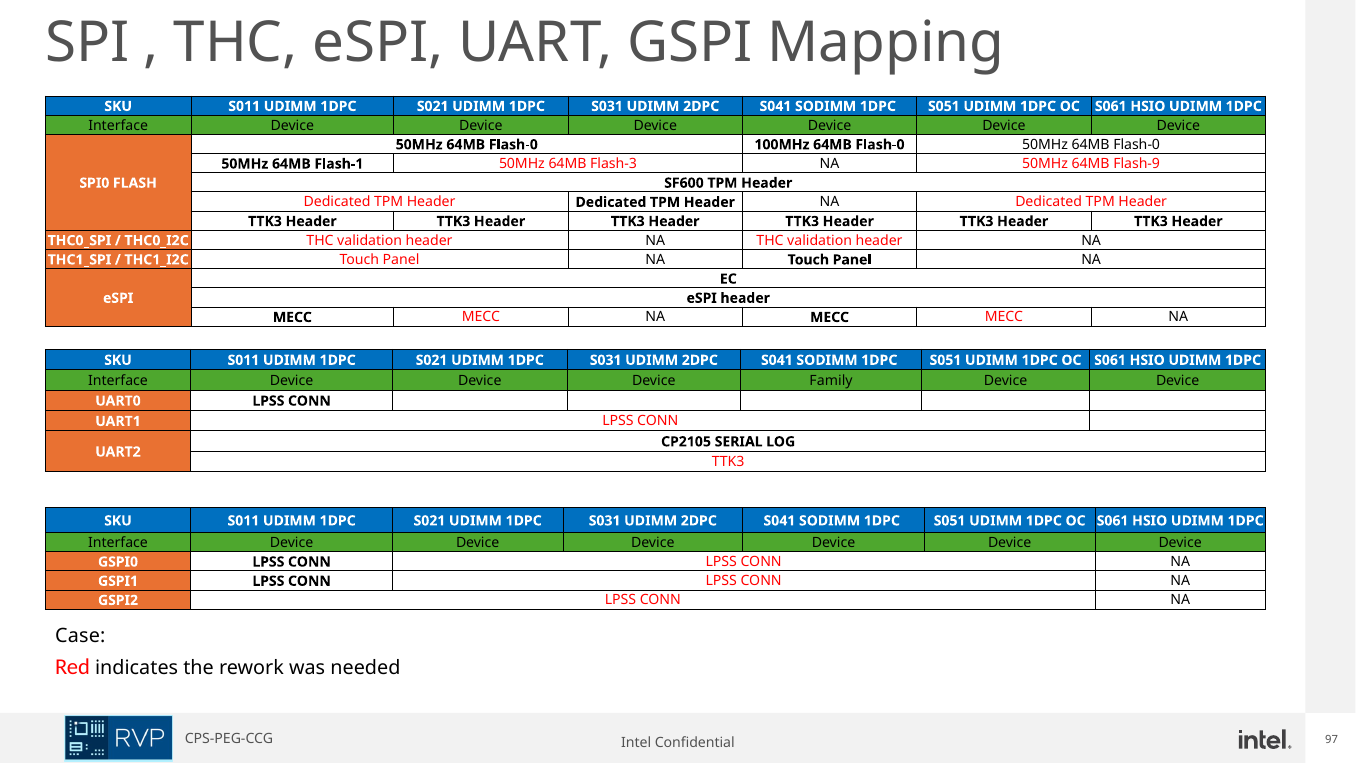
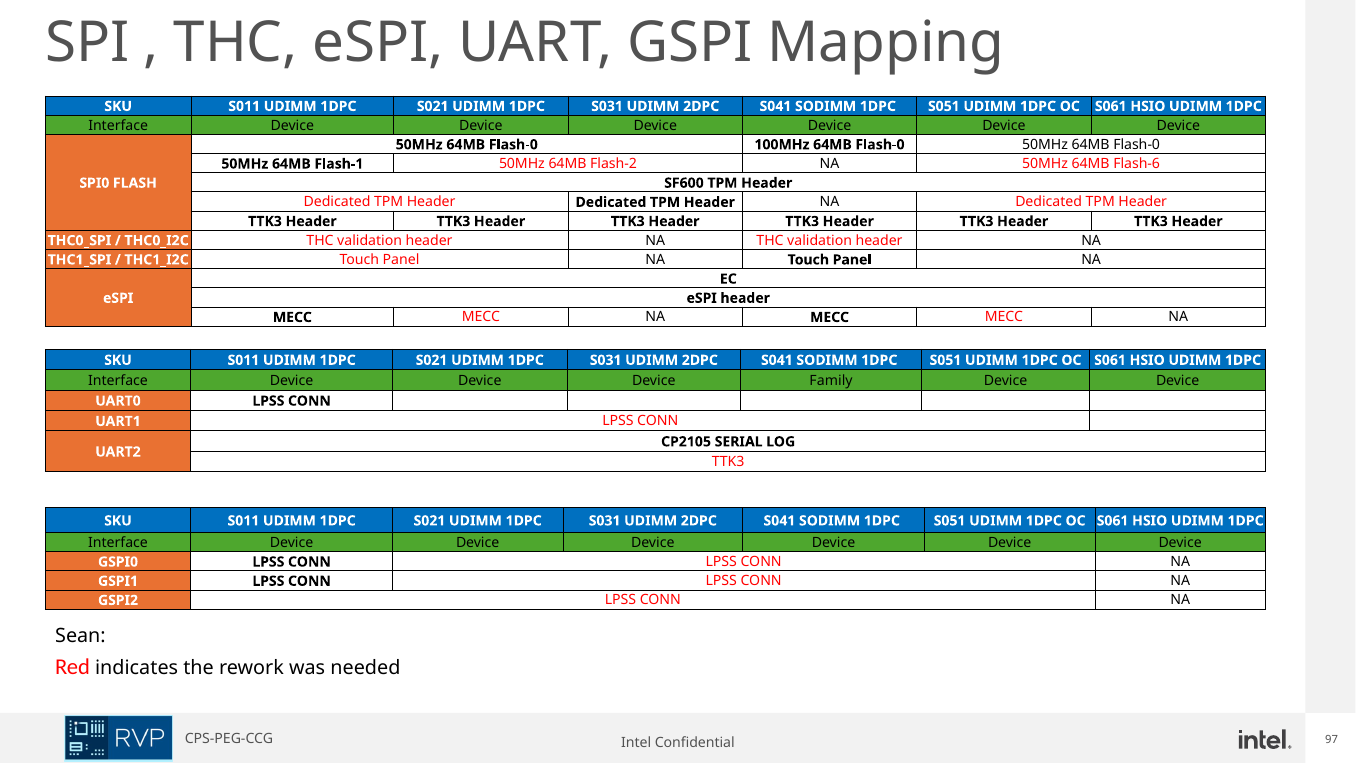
Flash-3: Flash-3 -> Flash-2 (614, 164)
Flash-9: Flash-9 -> Flash-6 (1137, 164)
Case: Case -> Sean (80, 635)
